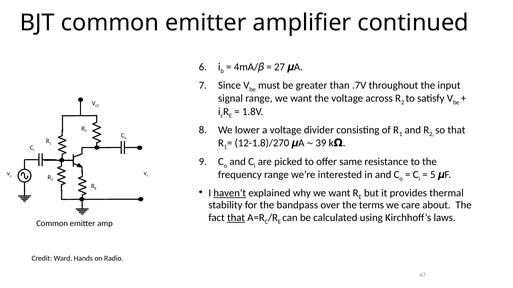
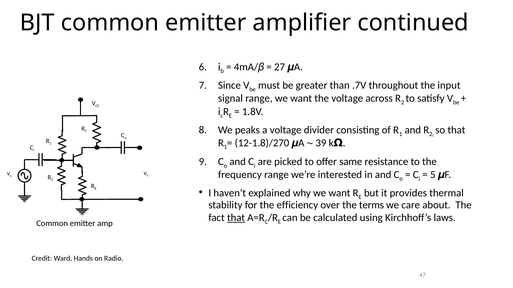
lower: lower -> peaks (247, 130)
haven’t underline: present -> none (230, 193)
bandpass: bandpass -> efficiency (297, 205)
